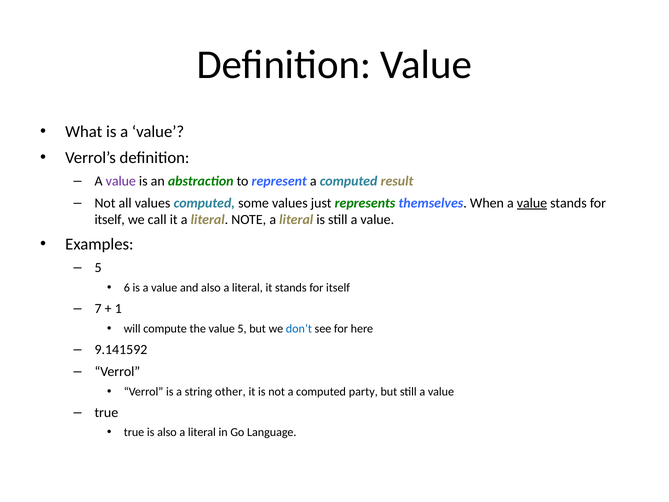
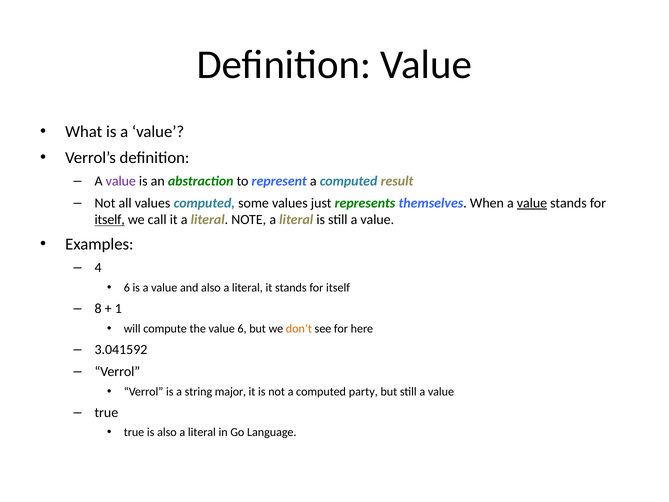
itself underline: none -> present (110, 220)
5: 5 -> 4 (98, 268)
7: 7 -> 8 (98, 309)
value 5: 5 -> 6 (242, 329)
don’t colour: blue -> orange (299, 329)
9.141592: 9.141592 -> 3.041592 (121, 349)
other: other -> major (230, 391)
